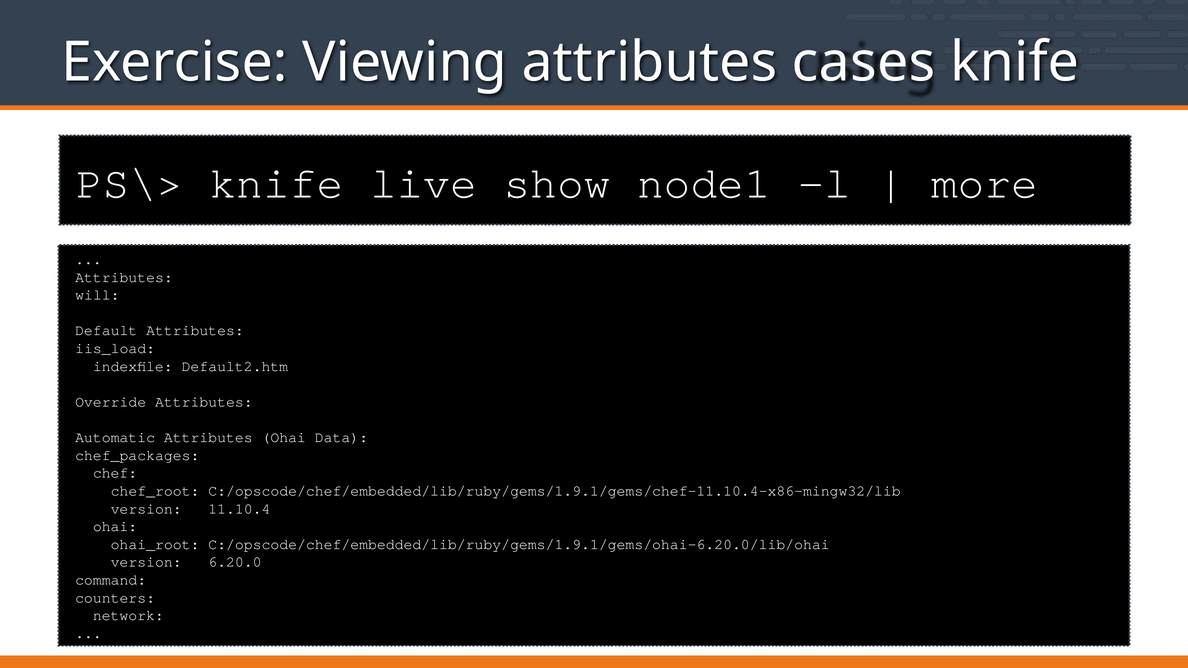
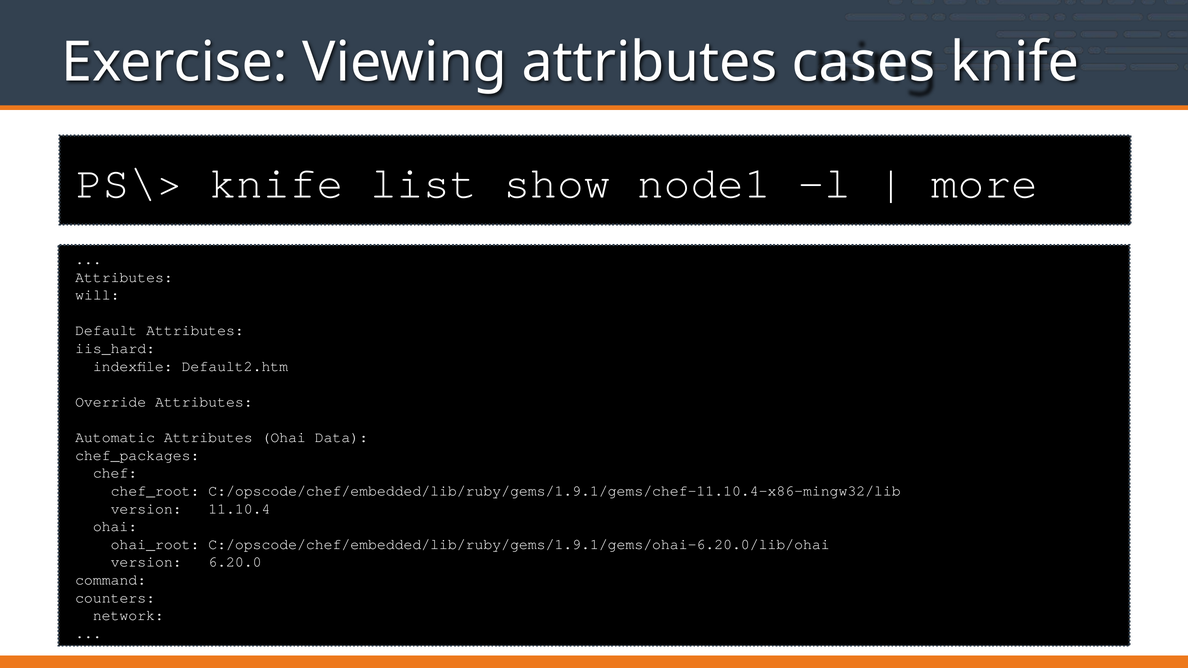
live: live -> list (423, 183)
iis_load: iis_load -> iis_hard (115, 349)
